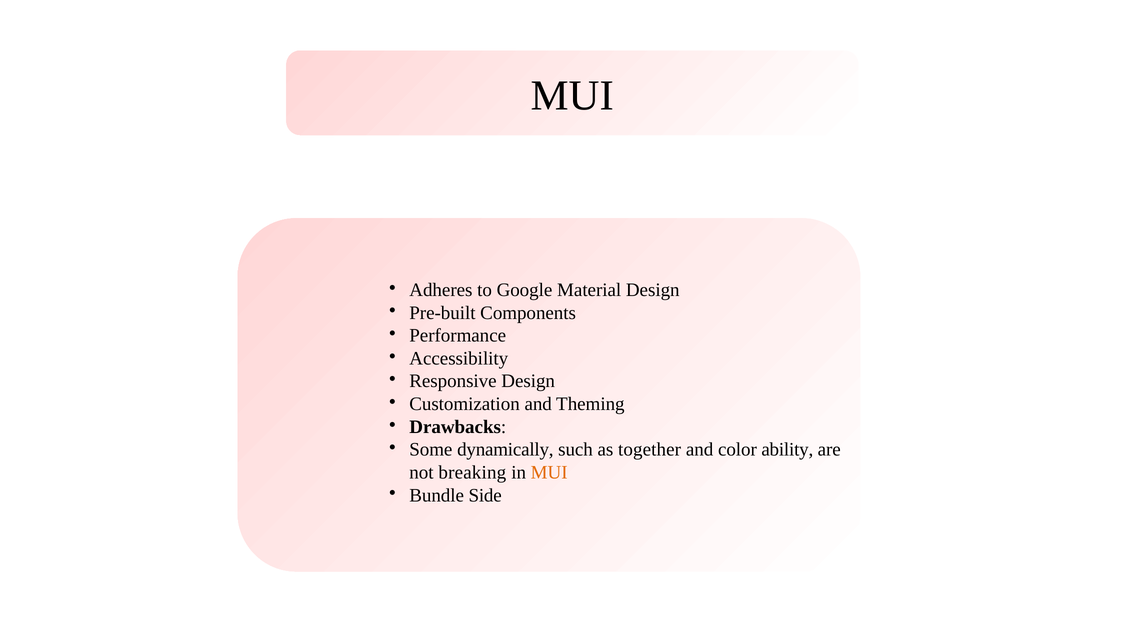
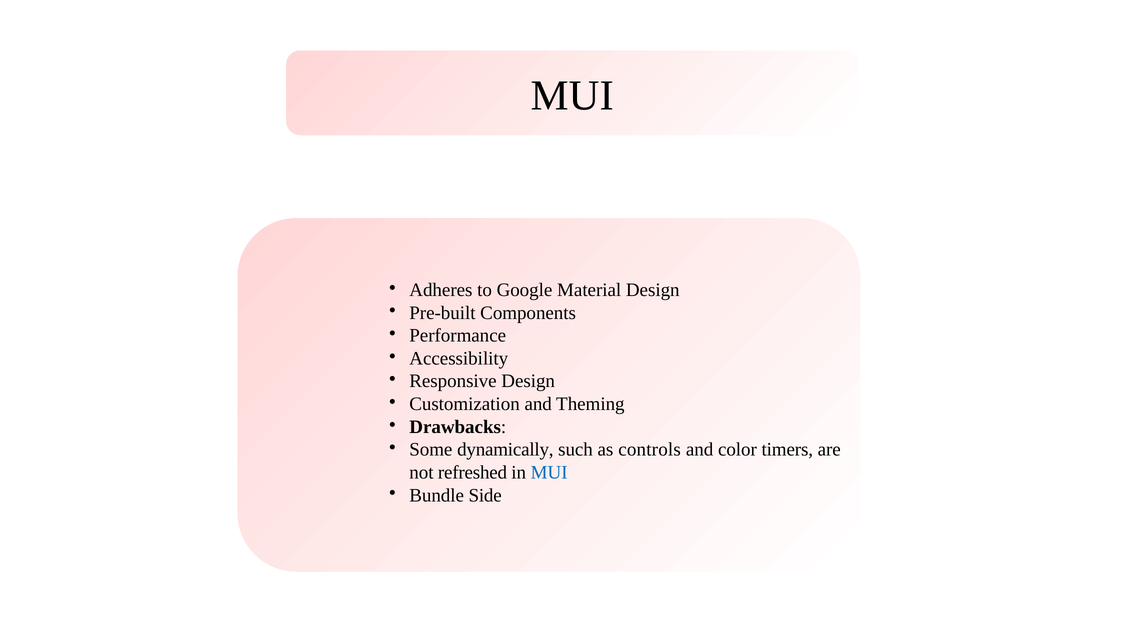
together: together -> controls (650, 449)
ability: ability -> timers (787, 449)
breaking: breaking -> refreshed (473, 472)
MUI colour: orange -> blue (549, 472)
